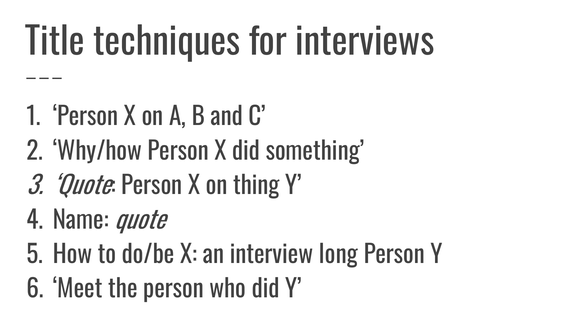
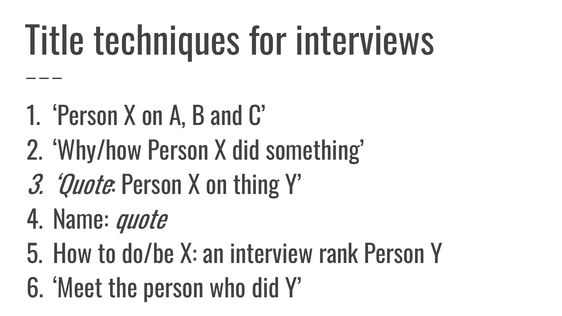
long: long -> rank (339, 255)
